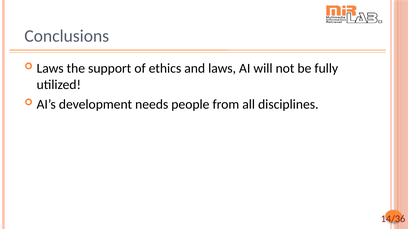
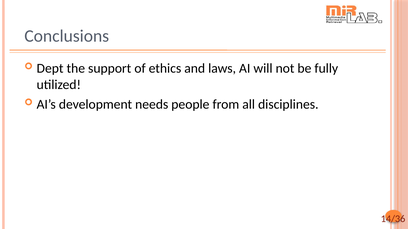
Laws: Laws -> Dept (50, 69)
